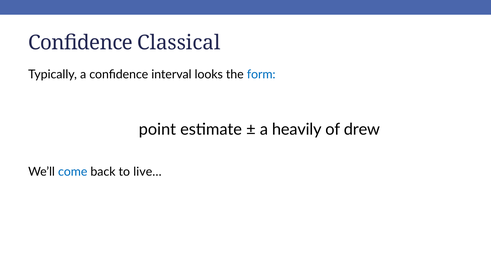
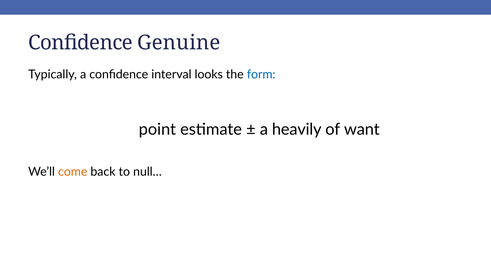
Classical: Classical -> Genuine (179, 43)
drew: drew -> want (362, 130)
come colour: blue -> orange (73, 172)
live…: live… -> null… (148, 172)
